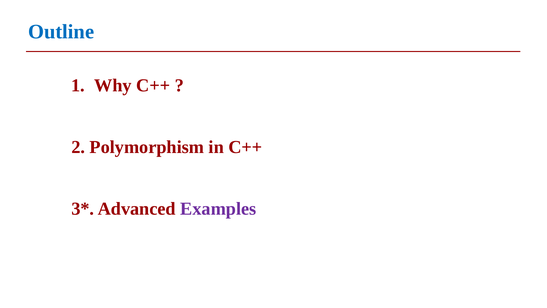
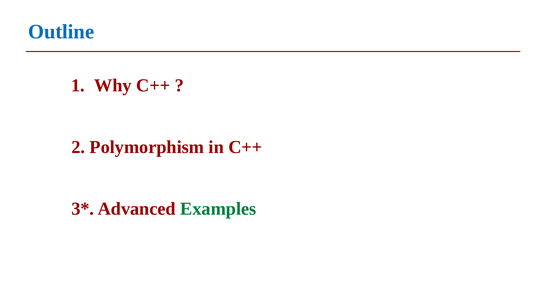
Examples colour: purple -> green (218, 208)
